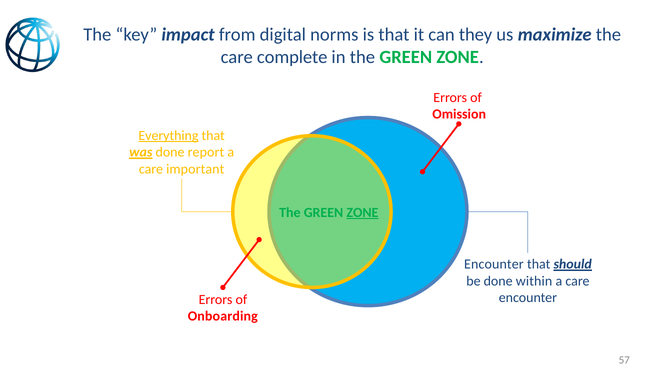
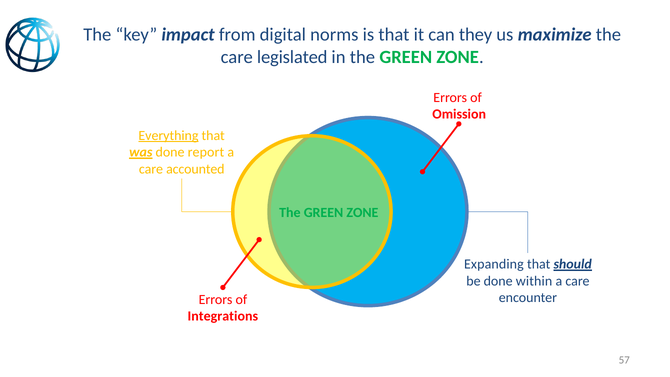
complete: complete -> legislated (292, 57)
important: important -> accounted (195, 169)
ZONE underline: present -> none (362, 212)
Encounter: Encounter -> Expanding (494, 264)
Onboarding: Onboarding -> Integrations (223, 316)
